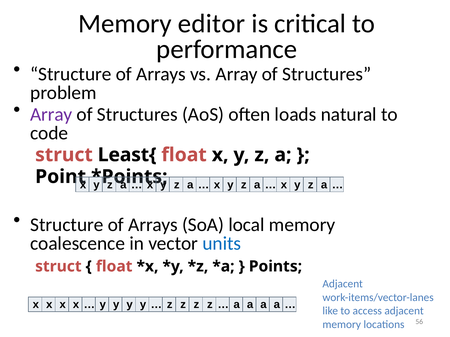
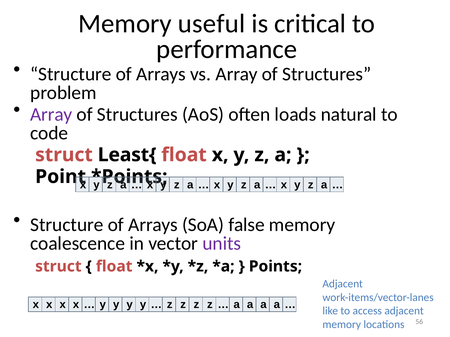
editor: editor -> useful (212, 24)
local: local -> false (247, 225)
units colour: blue -> purple (222, 244)
